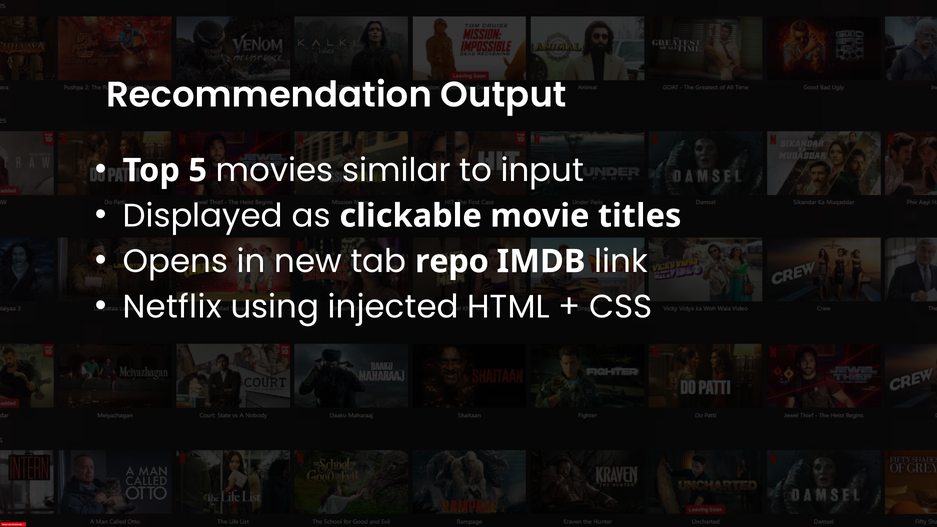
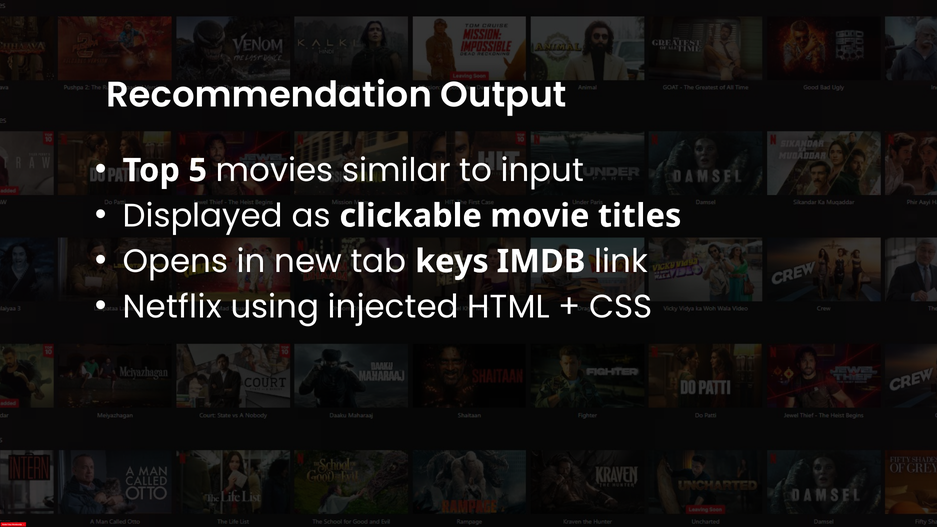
repo: repo -> keys (452, 261)
